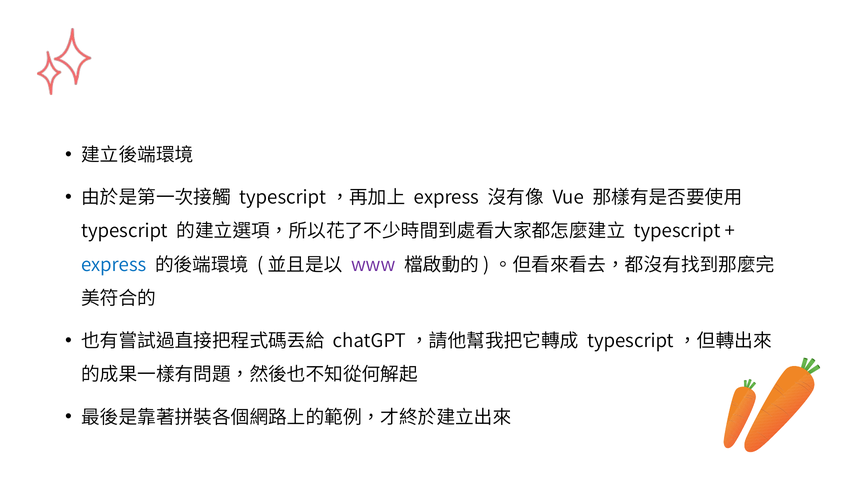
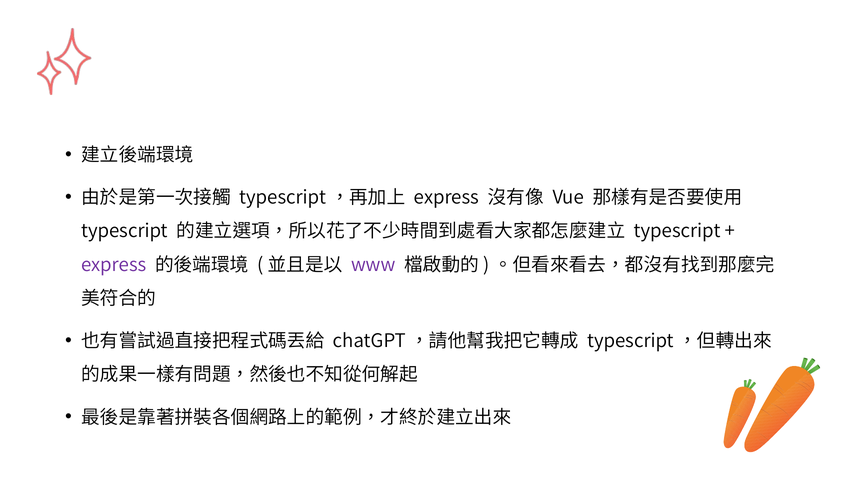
express colour: blue -> purple (114, 265)
